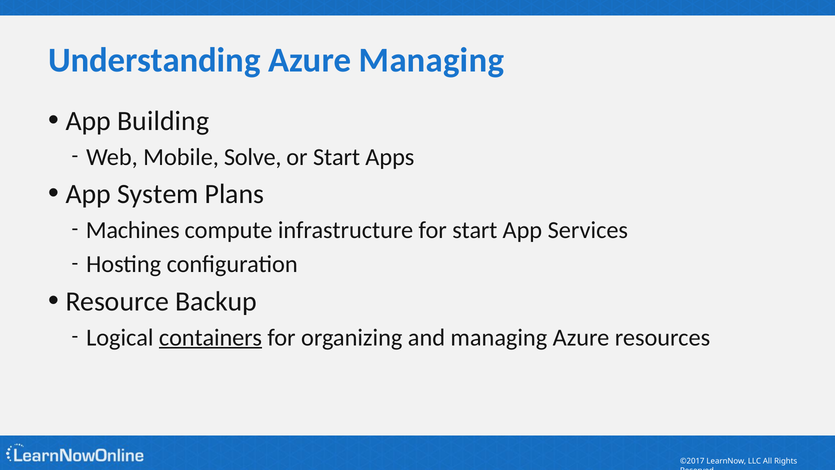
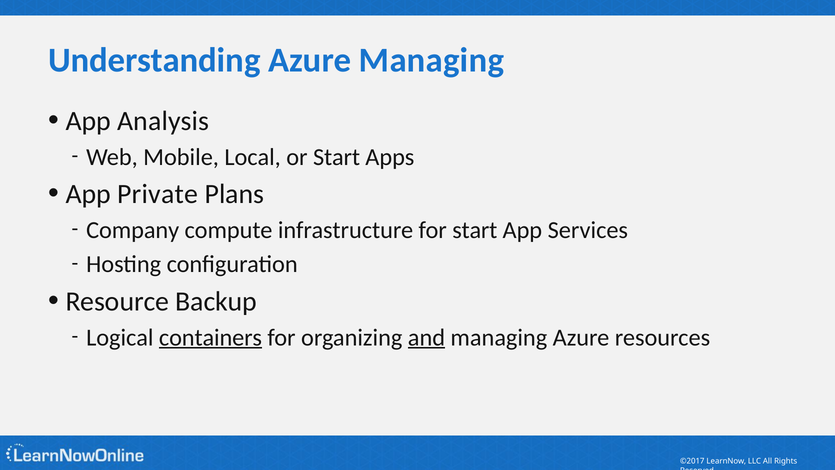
Building: Building -> Analysis (163, 121)
Solve: Solve -> Local (253, 157)
System: System -> Private (158, 194)
Machines: Machines -> Company (133, 230)
and underline: none -> present (426, 337)
